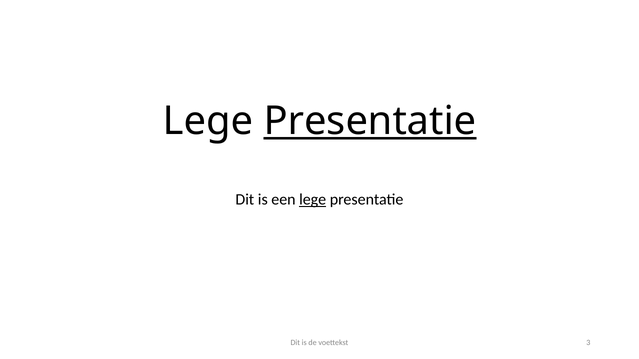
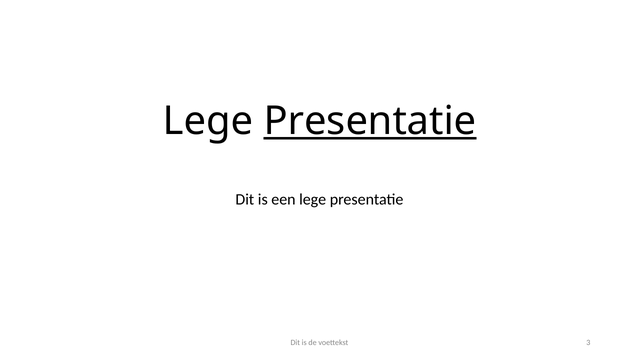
lege underline: present -> none (313, 200)
